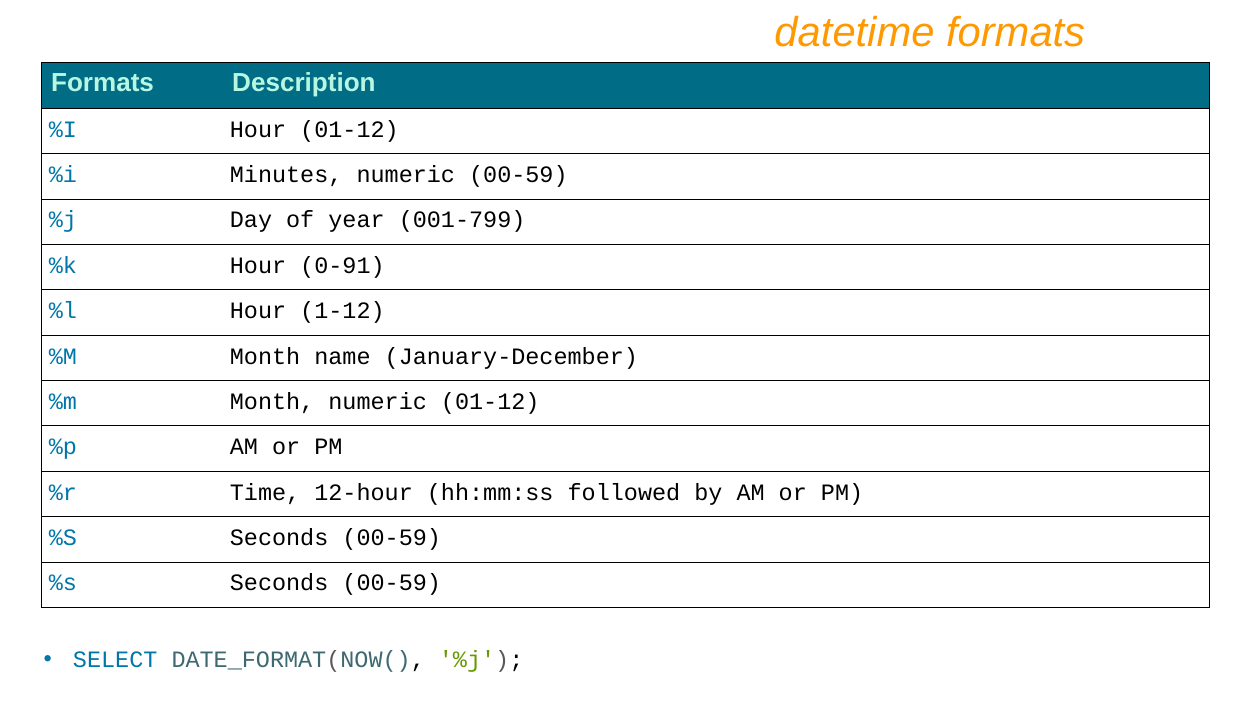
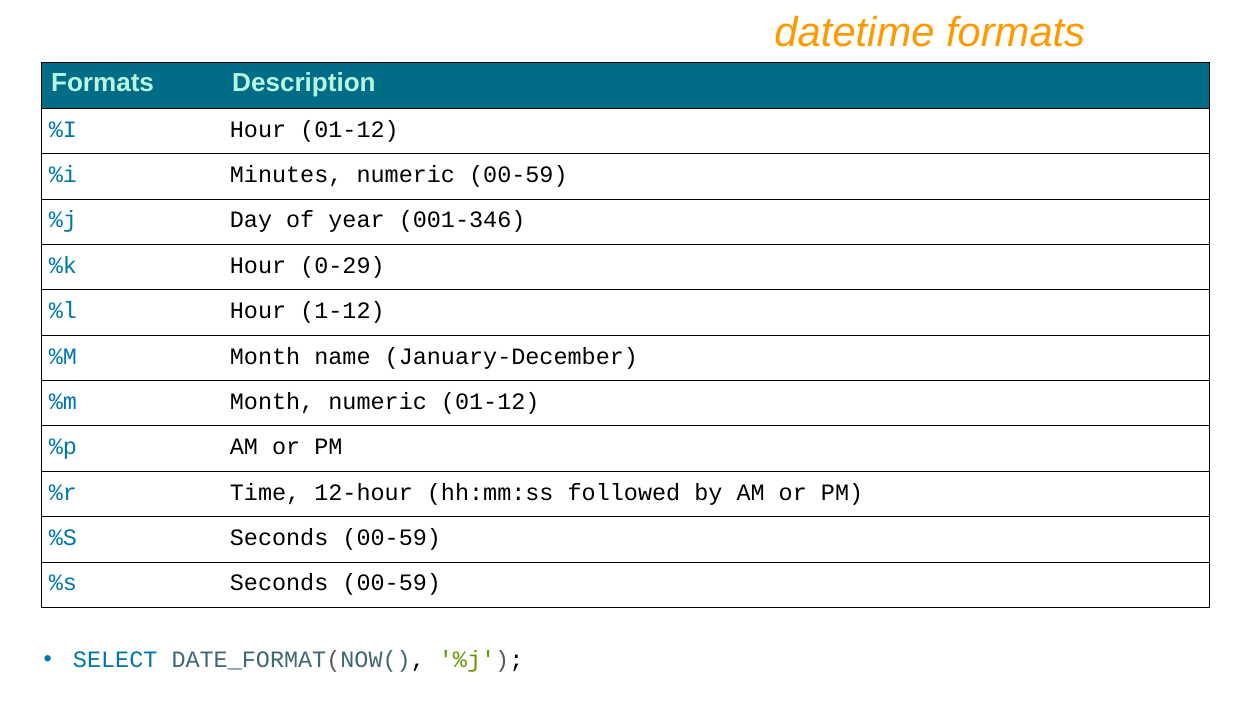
001-799: 001-799 -> 001-346 (462, 220)
0-91: 0-91 -> 0-29 (342, 265)
